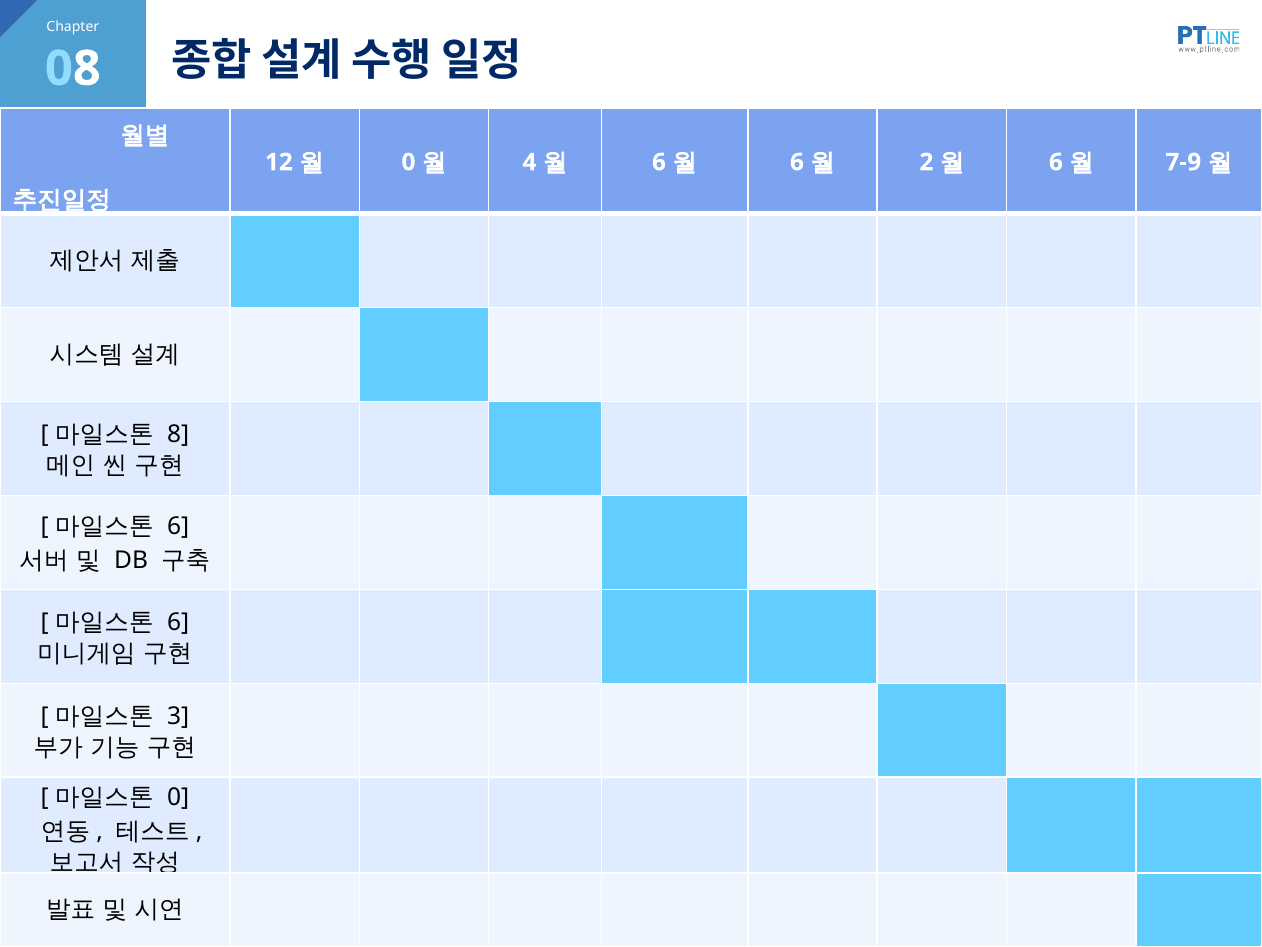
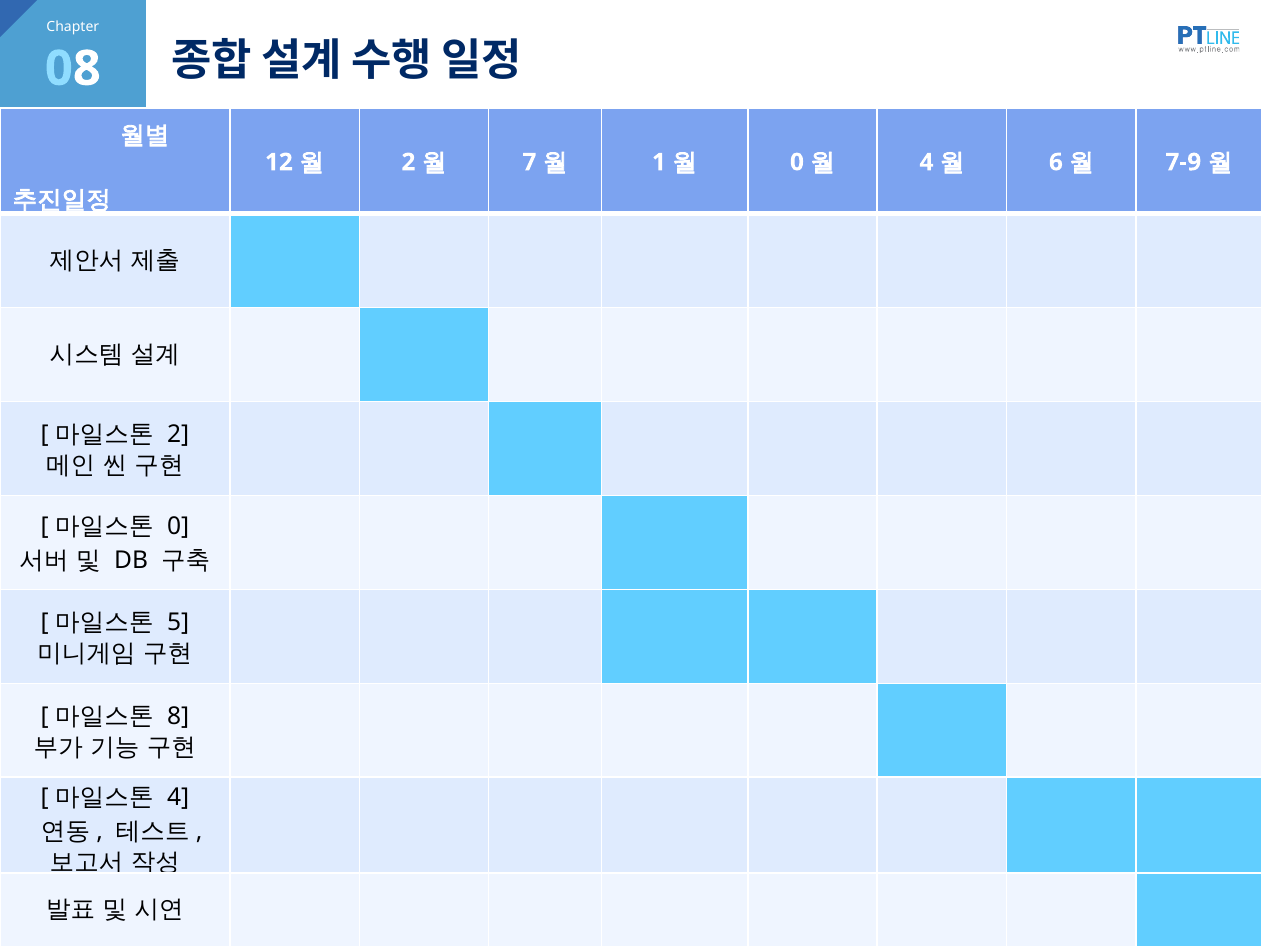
0: 0 -> 2 (408, 162)
4: 4 -> 7 (530, 162)
6: 6 -> 1 (659, 162)
6: 6 -> 0 (797, 162)
2: 2 -> 4 (926, 162)
8: 8 -> 2 (178, 434)
6: 6 -> 0 (178, 527)
6: 6 -> 5 (178, 622)
3: 3 -> 8 (178, 716)
0: 0 -> 4 (178, 797)
